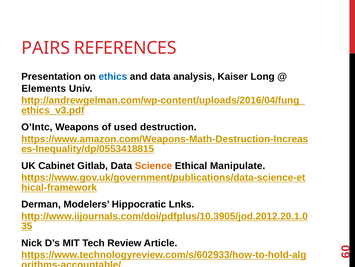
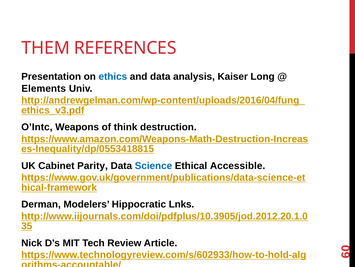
PAIRS: PAIRS -> THEM (46, 48)
used: used -> think (126, 127)
Gitlab: Gitlab -> Parity (93, 165)
Science colour: orange -> blue (153, 165)
Manipulate: Manipulate -> Accessible (238, 165)
